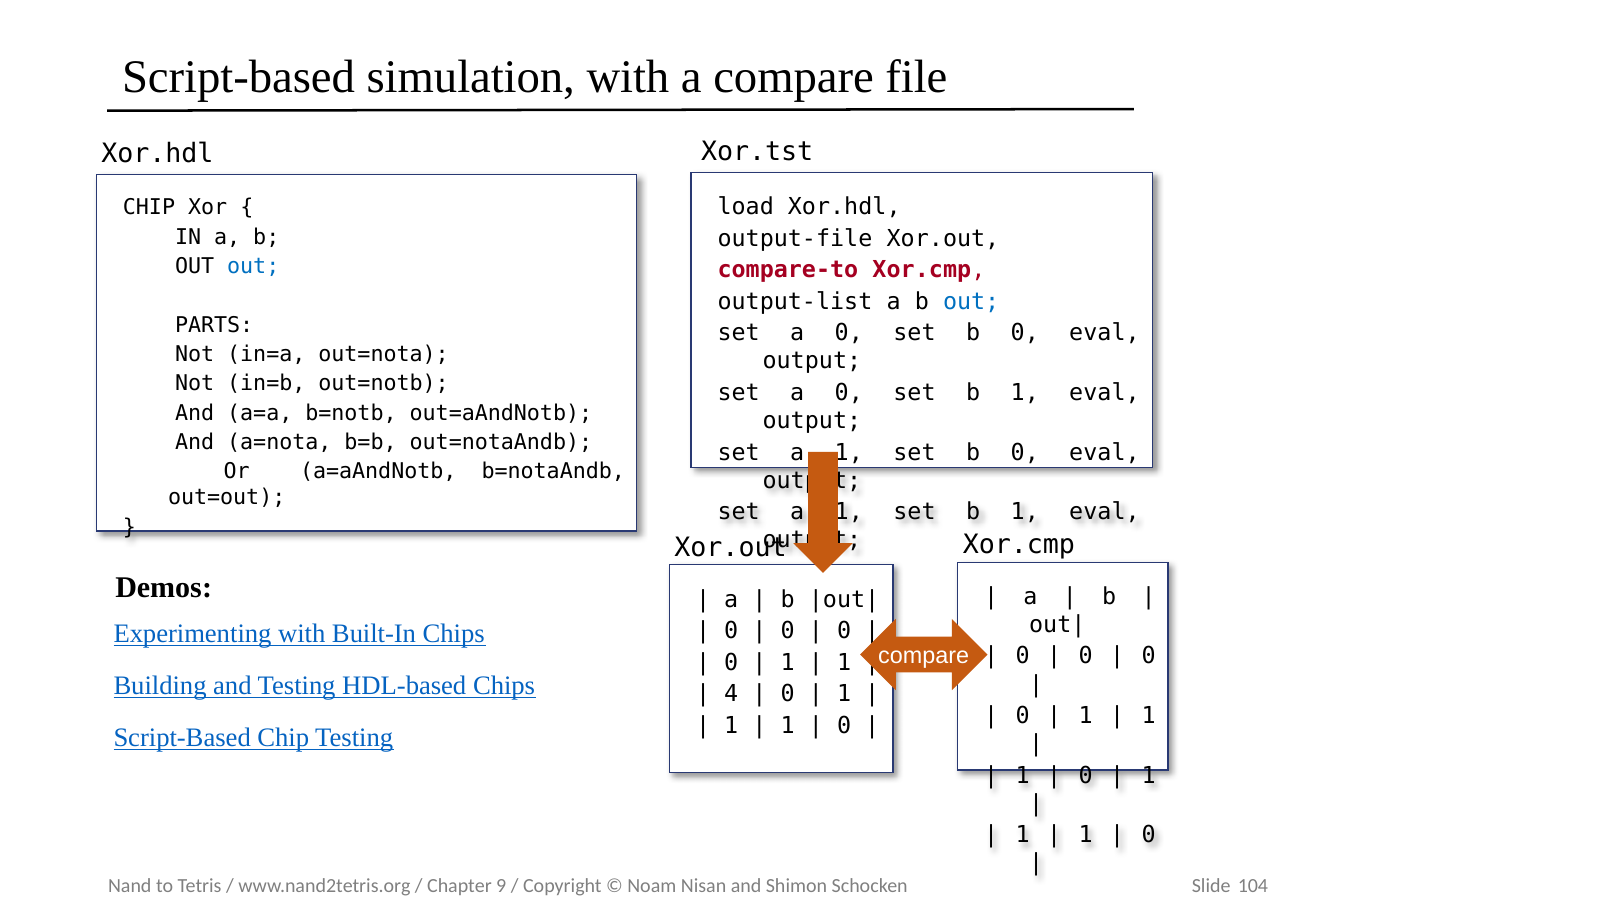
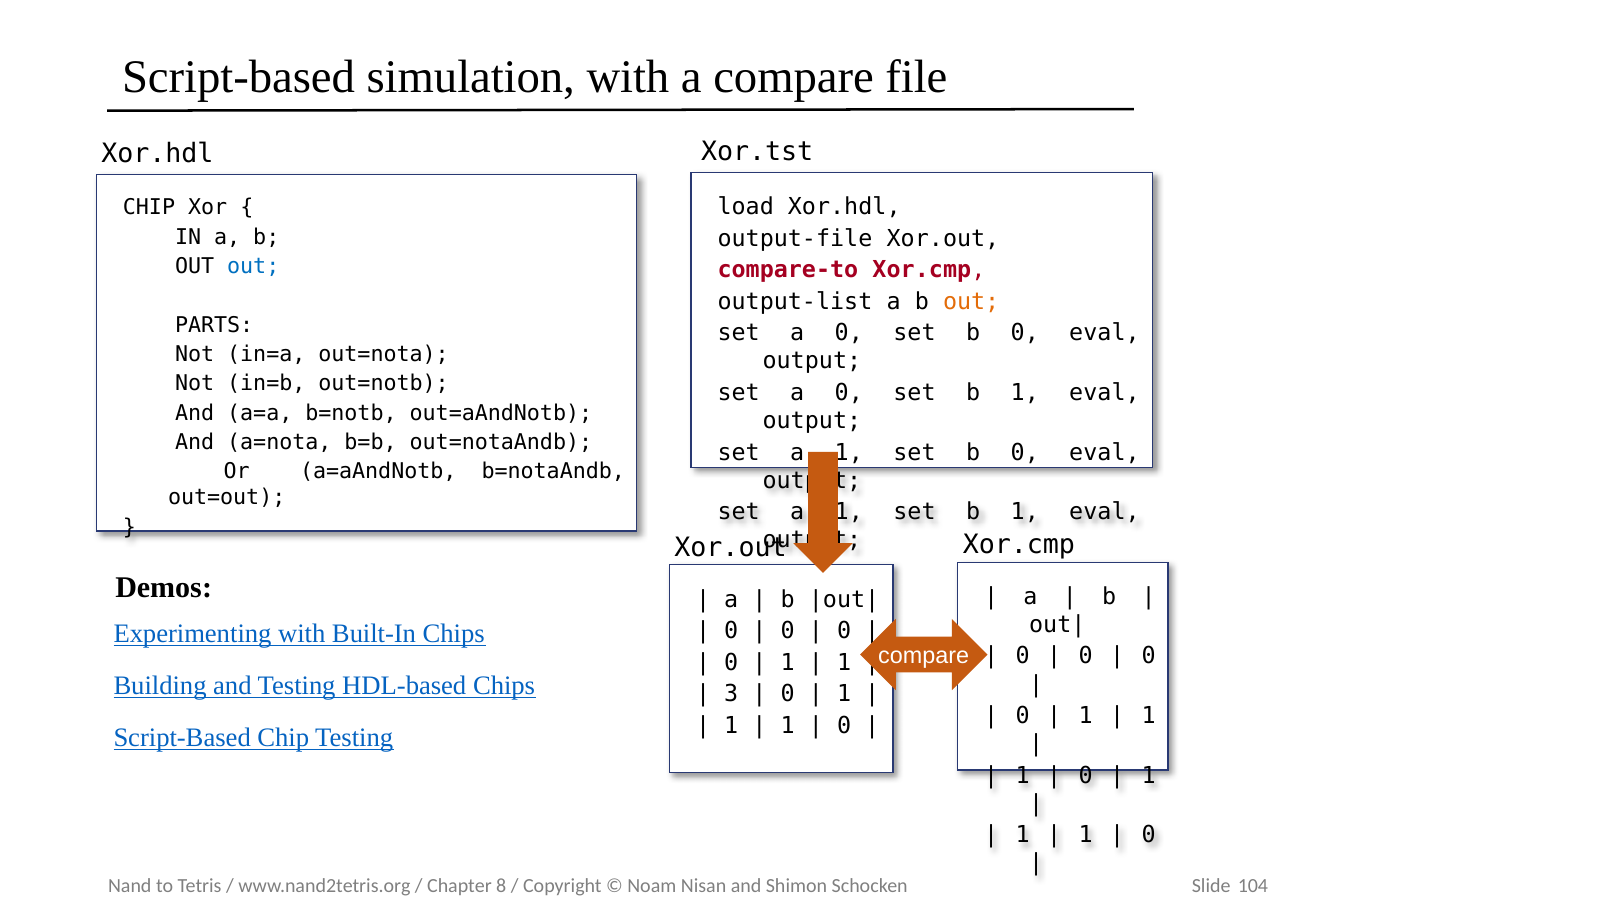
out colour: blue -> orange (971, 302)
4: 4 -> 3 (731, 694)
9: 9 -> 8 (501, 886)
